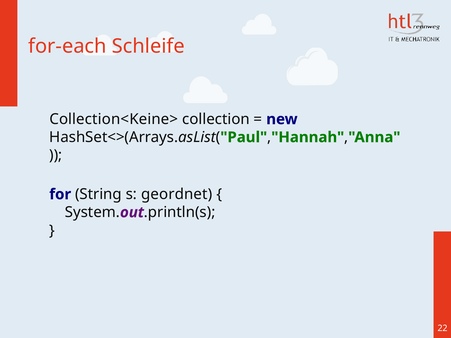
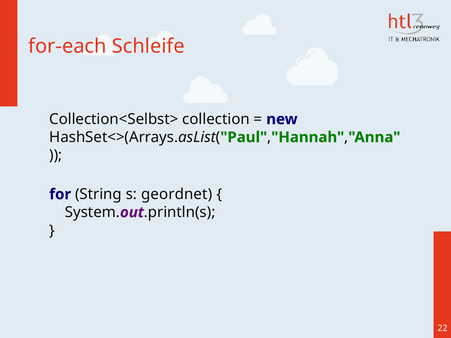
Collection<Keine>: Collection<Keine> -> Collection<Selbst> (114, 119)
